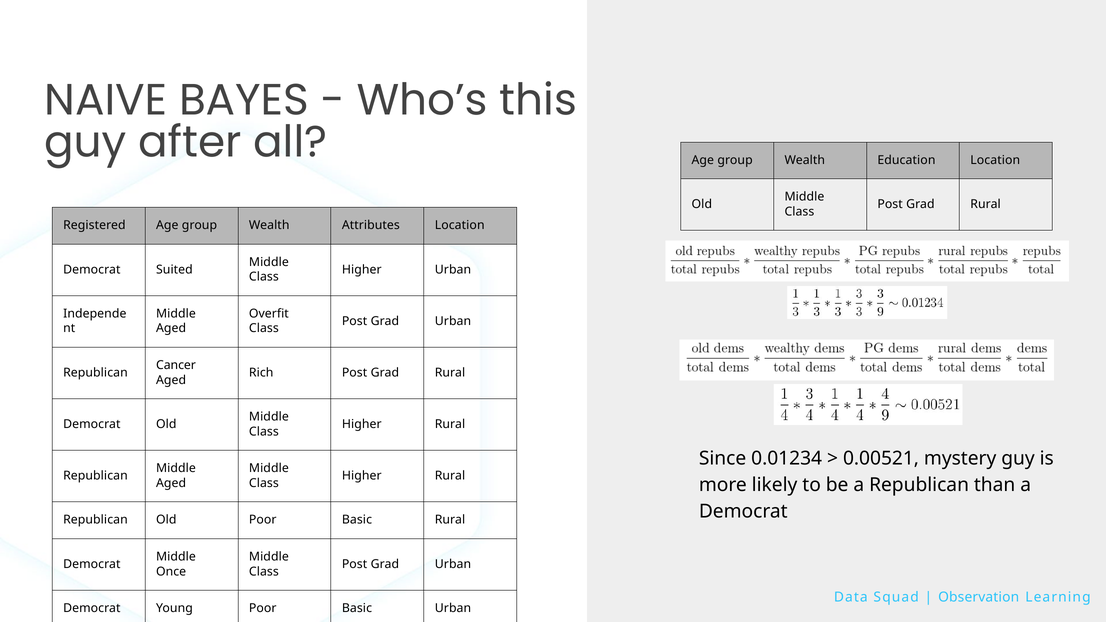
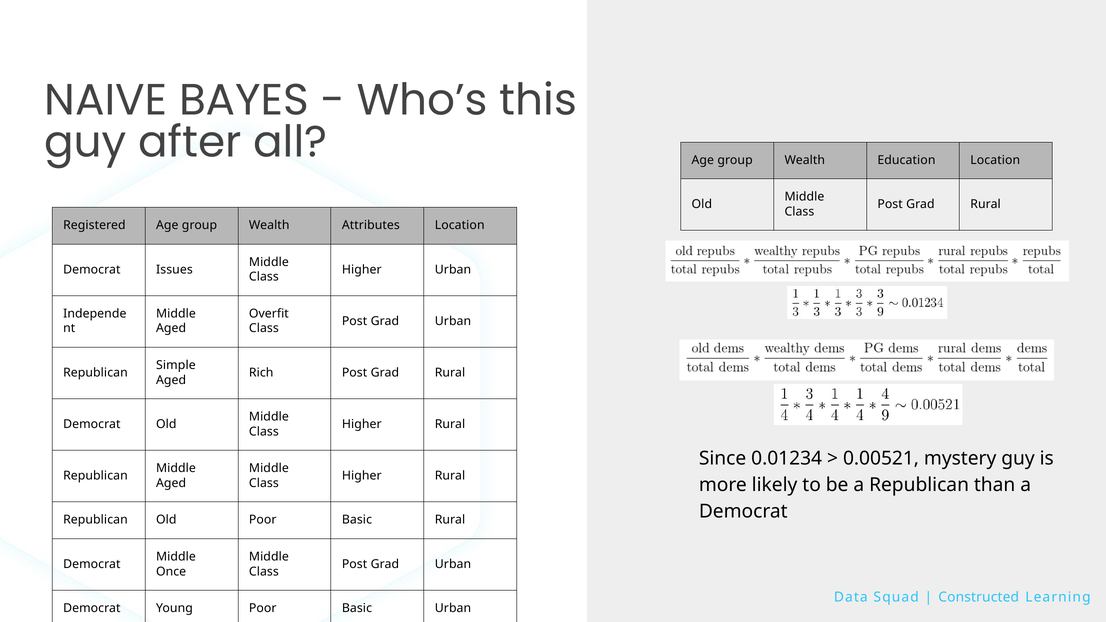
Suited: Suited -> Issues (174, 270)
Cancer: Cancer -> Simple (176, 365)
Observation: Observation -> Constructed (979, 597)
